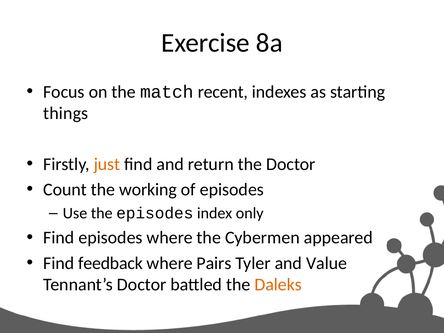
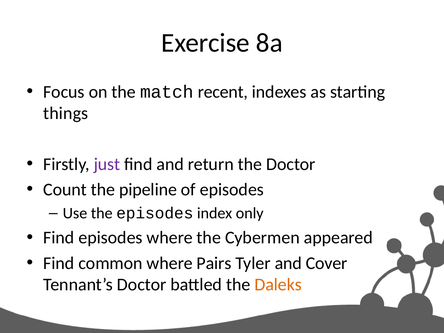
just colour: orange -> purple (107, 164)
working: working -> pipeline (148, 190)
feedback: feedback -> common (111, 263)
Value: Value -> Cover (327, 263)
